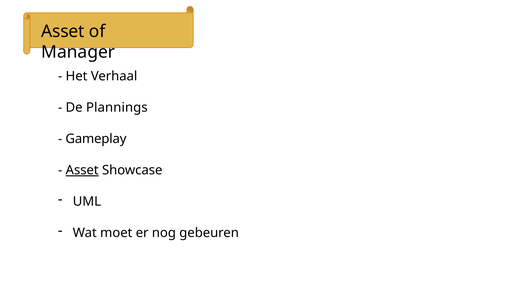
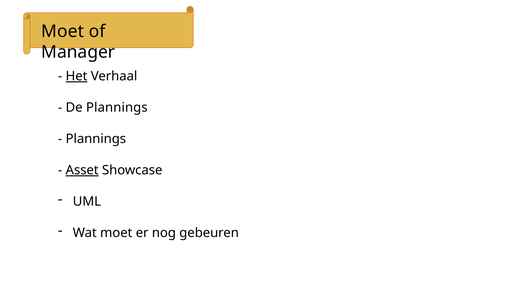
Asset: Asset -> Moet (63, 31)
Het underline: none -> present (77, 76)
Gameplay: Gameplay -> Plannings (96, 139)
